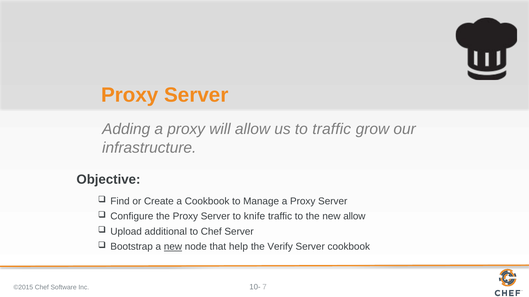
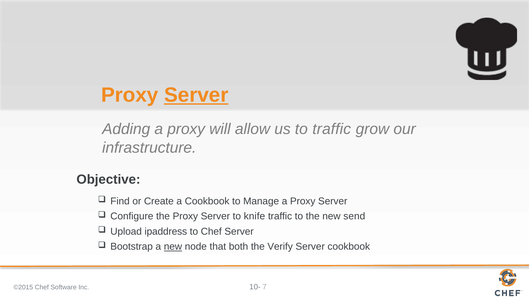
Server underline: none -> present (196, 95)
new allow: allow -> send (354, 217)
additional: additional -> ipaddress (166, 232)
help: help -> both (239, 247)
